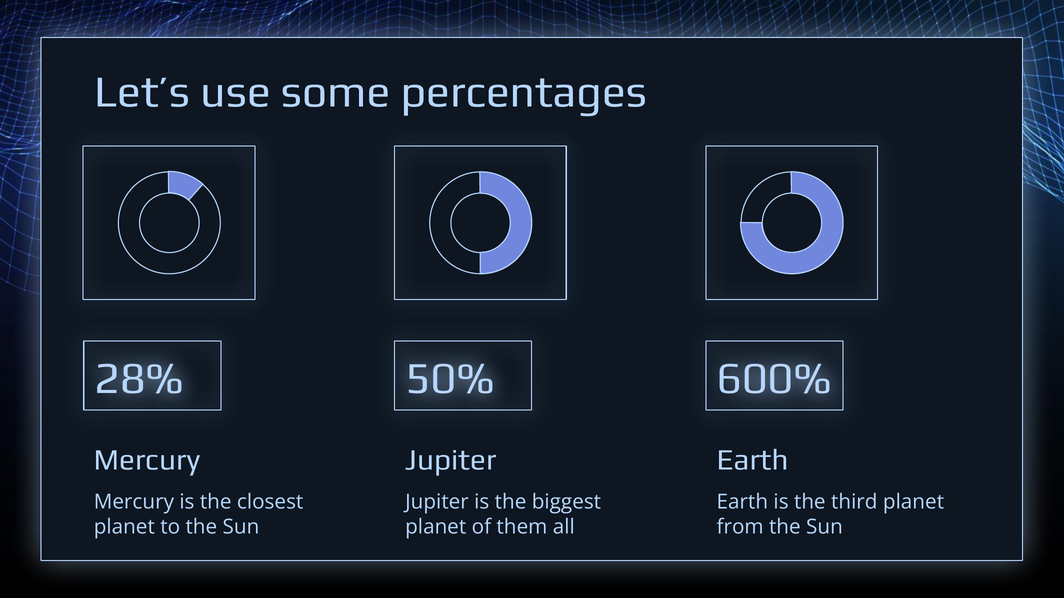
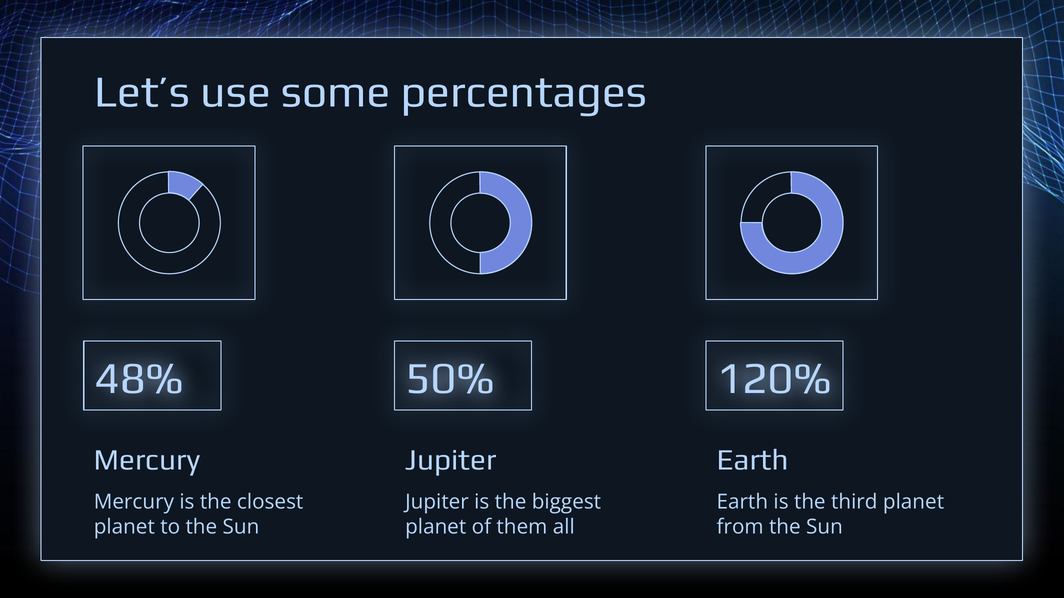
28%: 28% -> 48% (139, 379)
600%: 600% -> 120% (774, 379)
